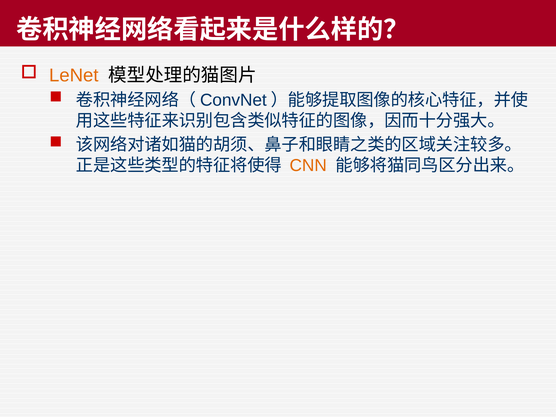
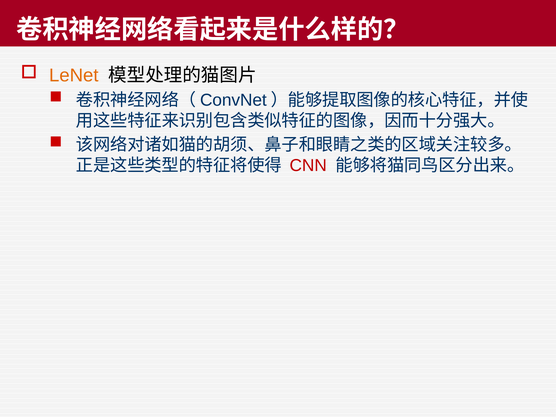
CNN colour: orange -> red (308, 165)
